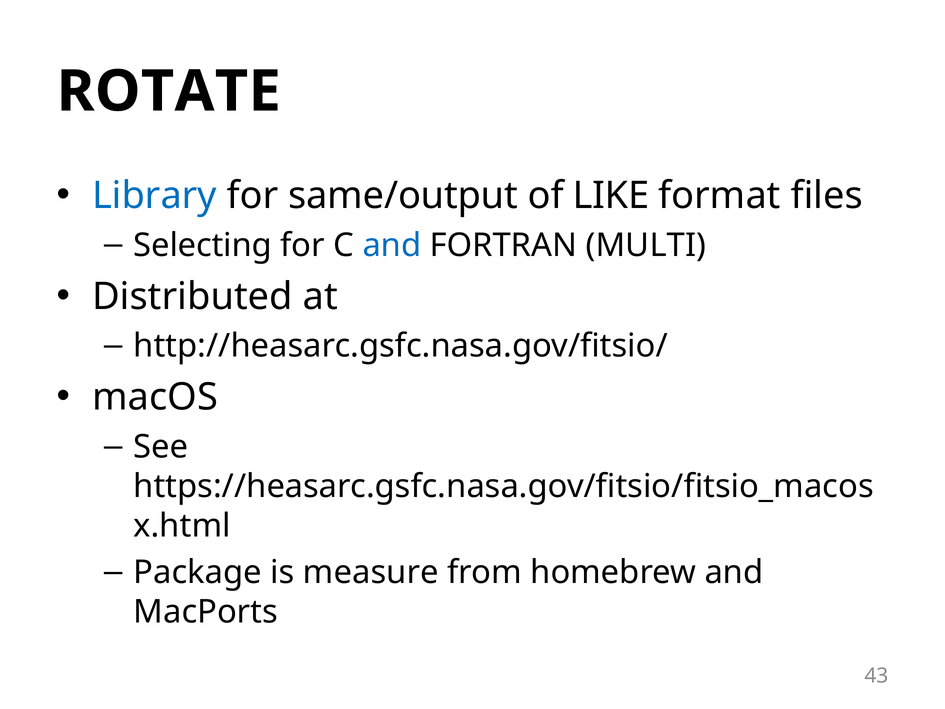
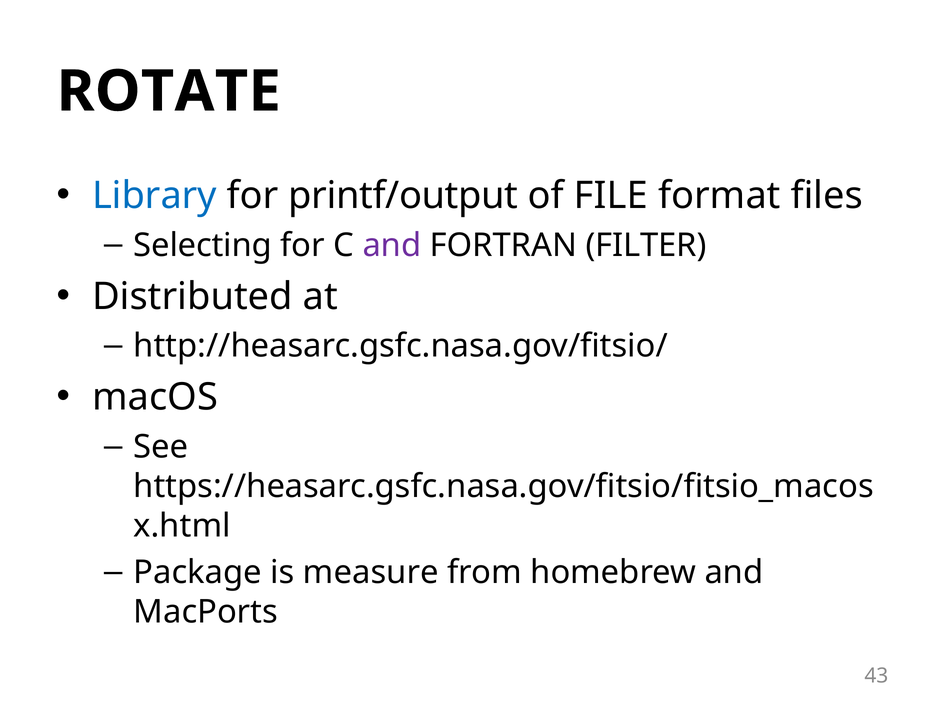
same/output: same/output -> printf/output (403, 196)
LIKE: LIKE -> FILE (611, 196)
and colour: blue -> purple (392, 245)
MULTI: MULTI -> FILTER (646, 245)
